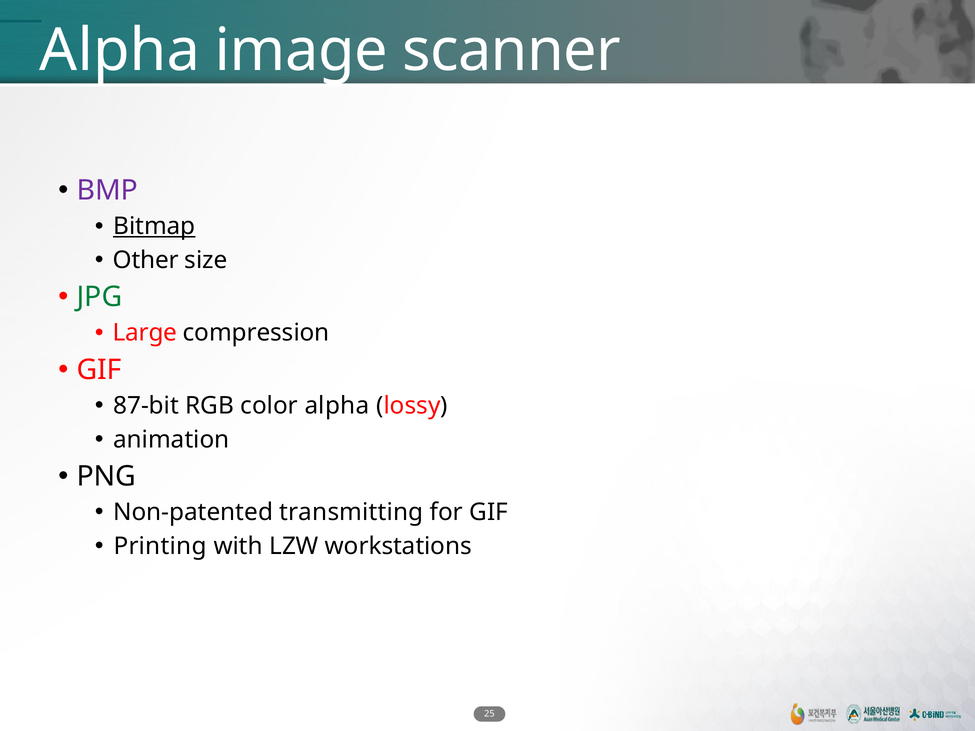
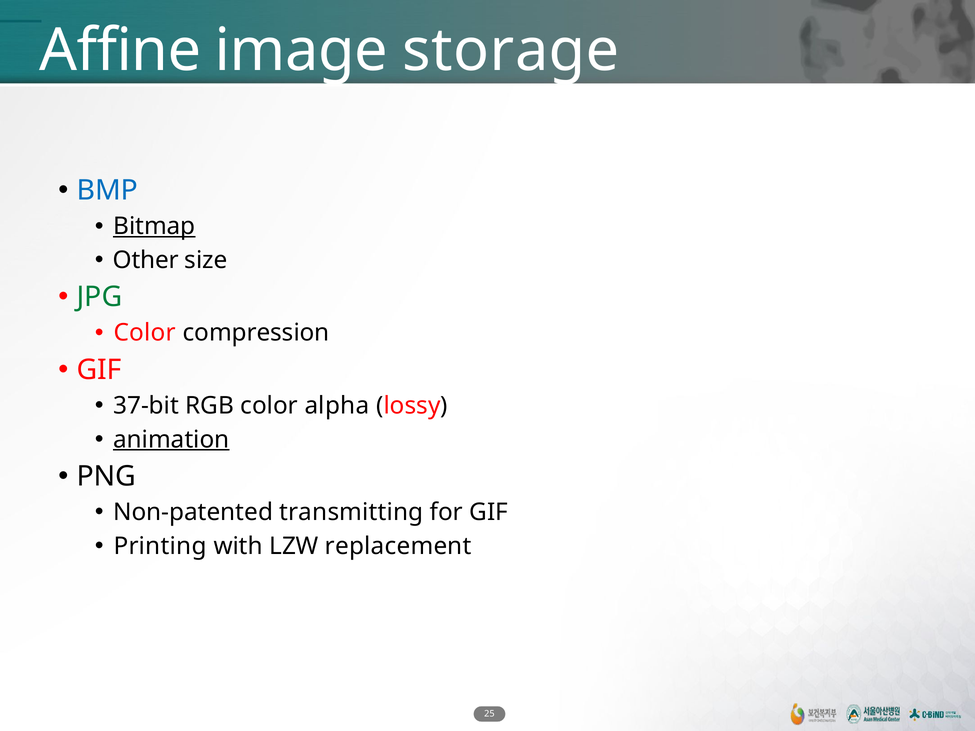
Alpha: Alpha -> Affine (120, 50)
scanner: scanner -> storage (511, 50)
BMP colour: purple -> blue (107, 191)
Large: Large -> Color (145, 333)
87-bit: 87-bit -> 37-bit (146, 406)
animation underline: none -> present (171, 440)
workstations: workstations -> replacement (398, 546)
